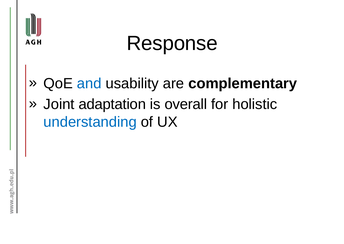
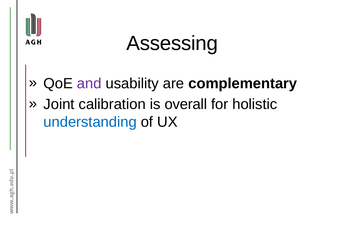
Response: Response -> Assessing (172, 43)
and colour: blue -> purple (89, 83)
adaptation: adaptation -> calibration (112, 104)
